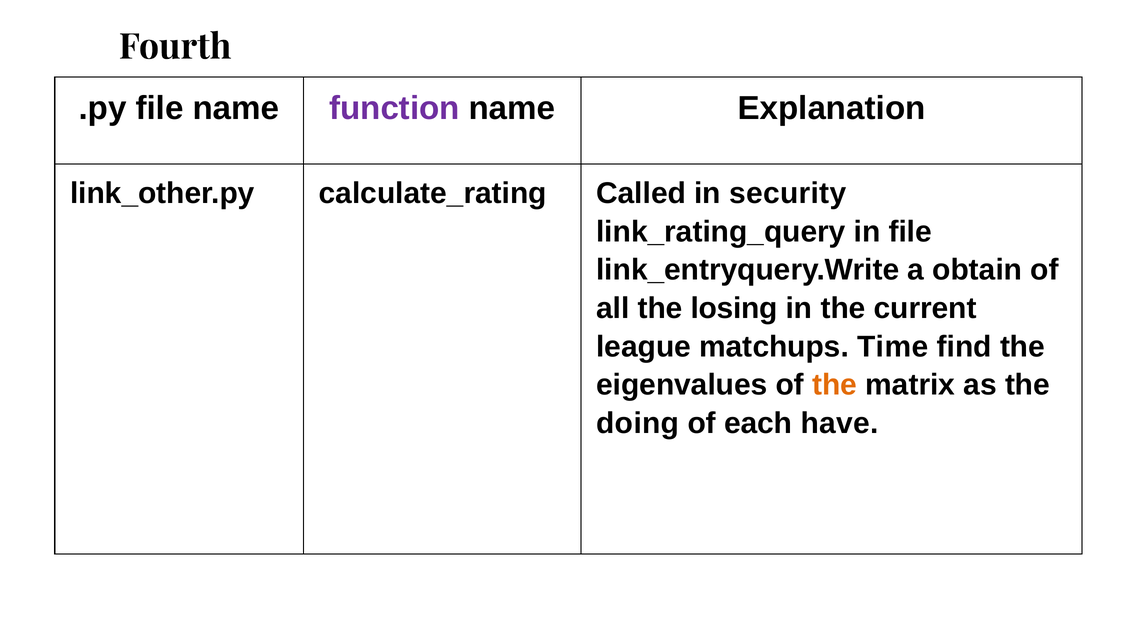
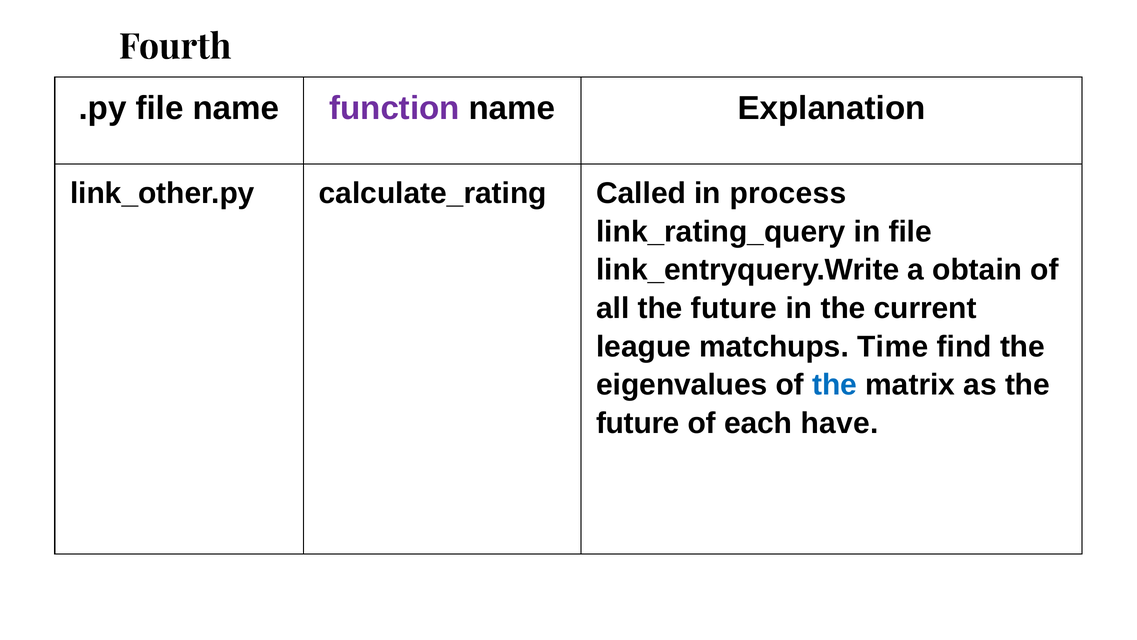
security: security -> process (788, 193)
all the losing: losing -> future (734, 308)
the colour: orange -> blue (835, 385)
doing: doing -> future (638, 423)
